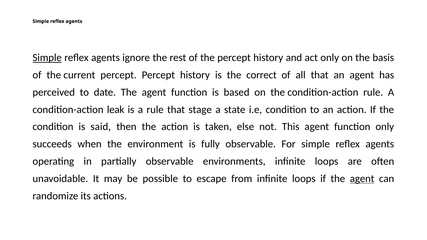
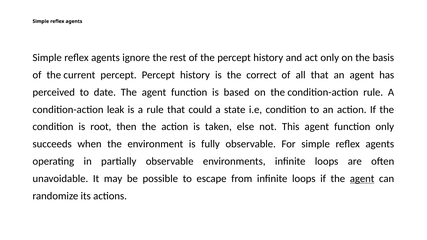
Simple underline: present -> none (47, 58)
stage: stage -> could (200, 110)
said: said -> root (101, 127)
